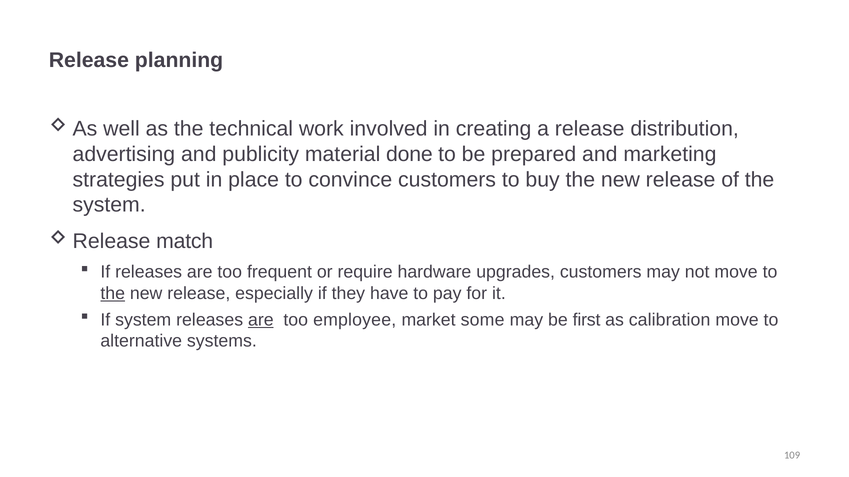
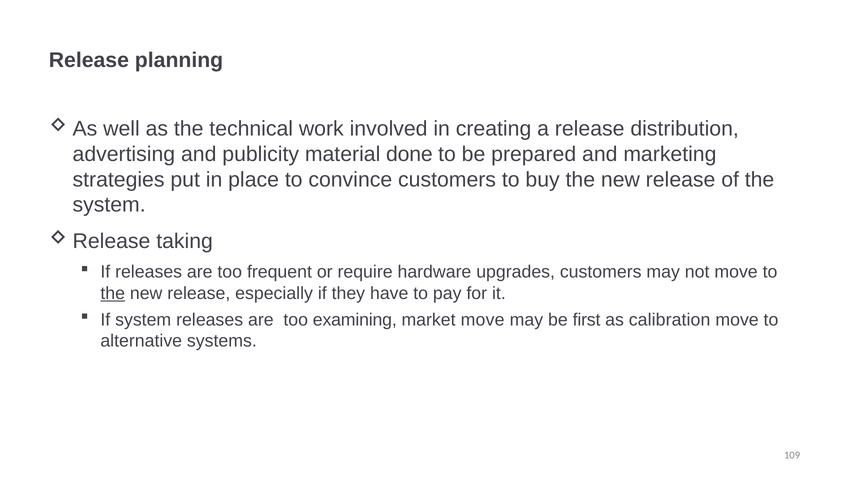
match: match -> taking (185, 241)
are underline: present -> none (261, 320)
employee: employee -> examining (355, 320)
market some: some -> move (483, 320)
